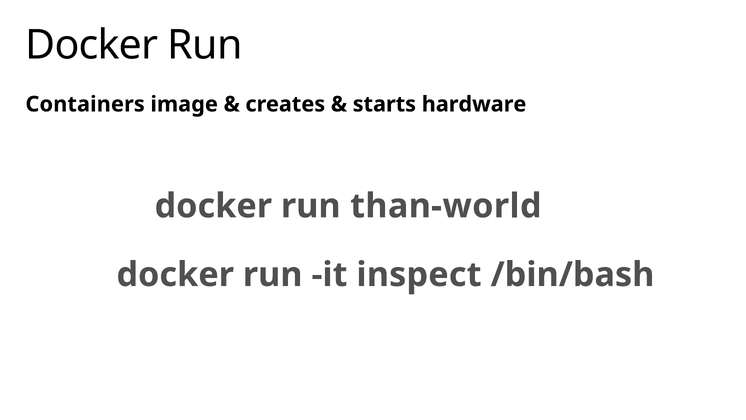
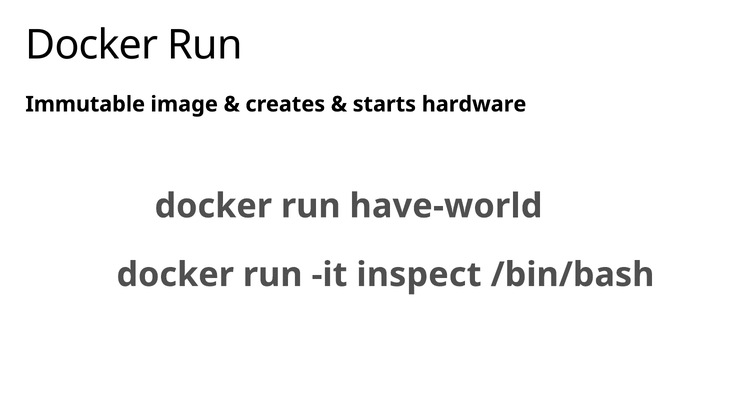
Containers: Containers -> Immutable (85, 104)
than-world: than-world -> have-world (446, 206)
